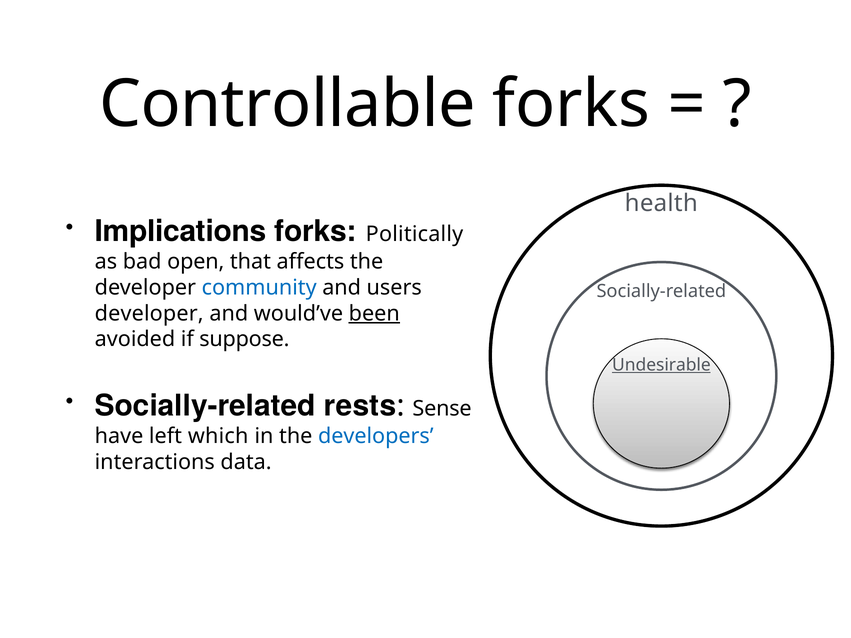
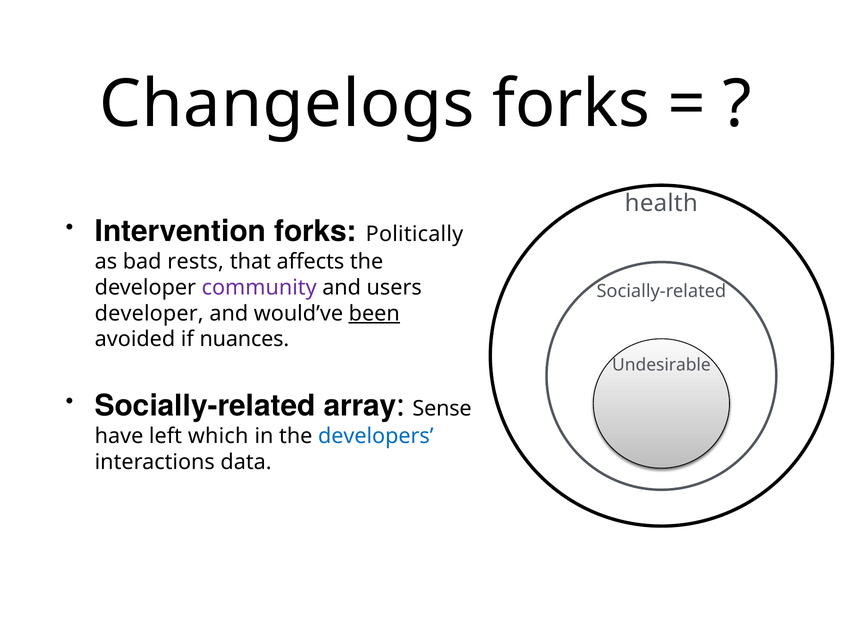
Controllable: Controllable -> Changelogs (287, 104)
Implications: Implications -> Intervention (180, 231)
open: open -> rests (196, 262)
community colour: blue -> purple (259, 288)
suppose: suppose -> nuances (244, 340)
Undesirable underline: present -> none (661, 365)
rests: rests -> array (360, 406)
